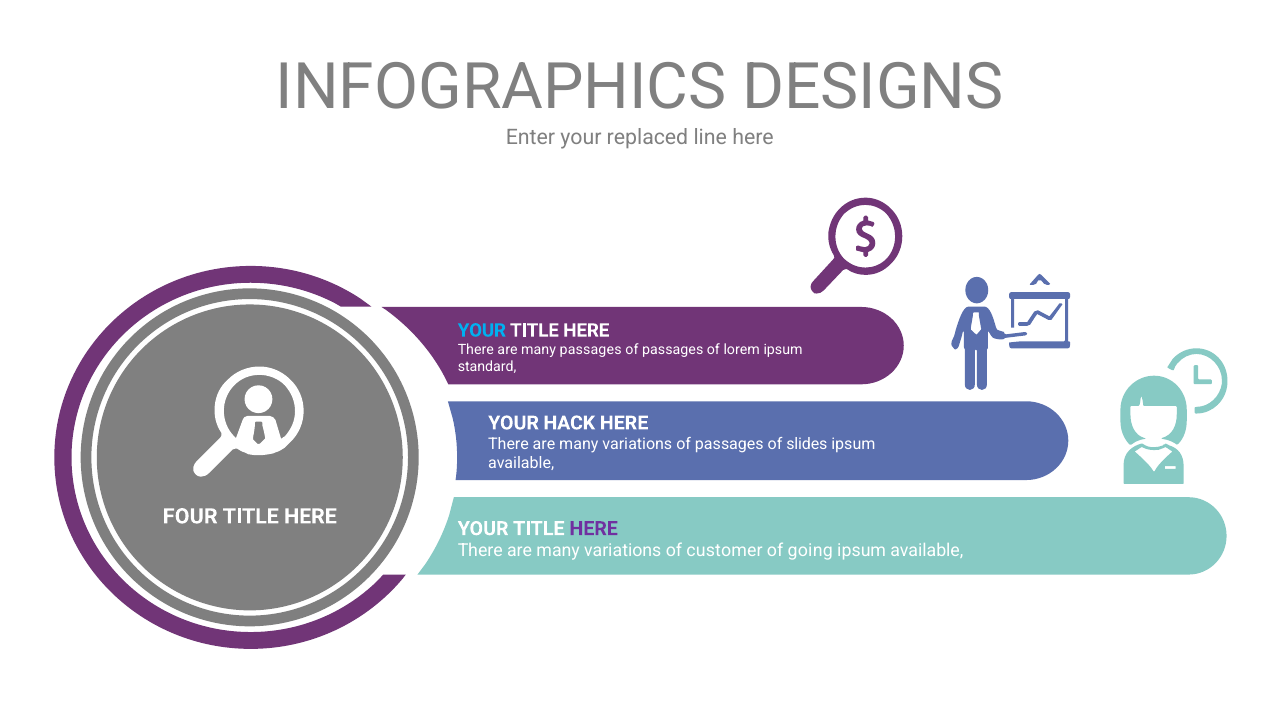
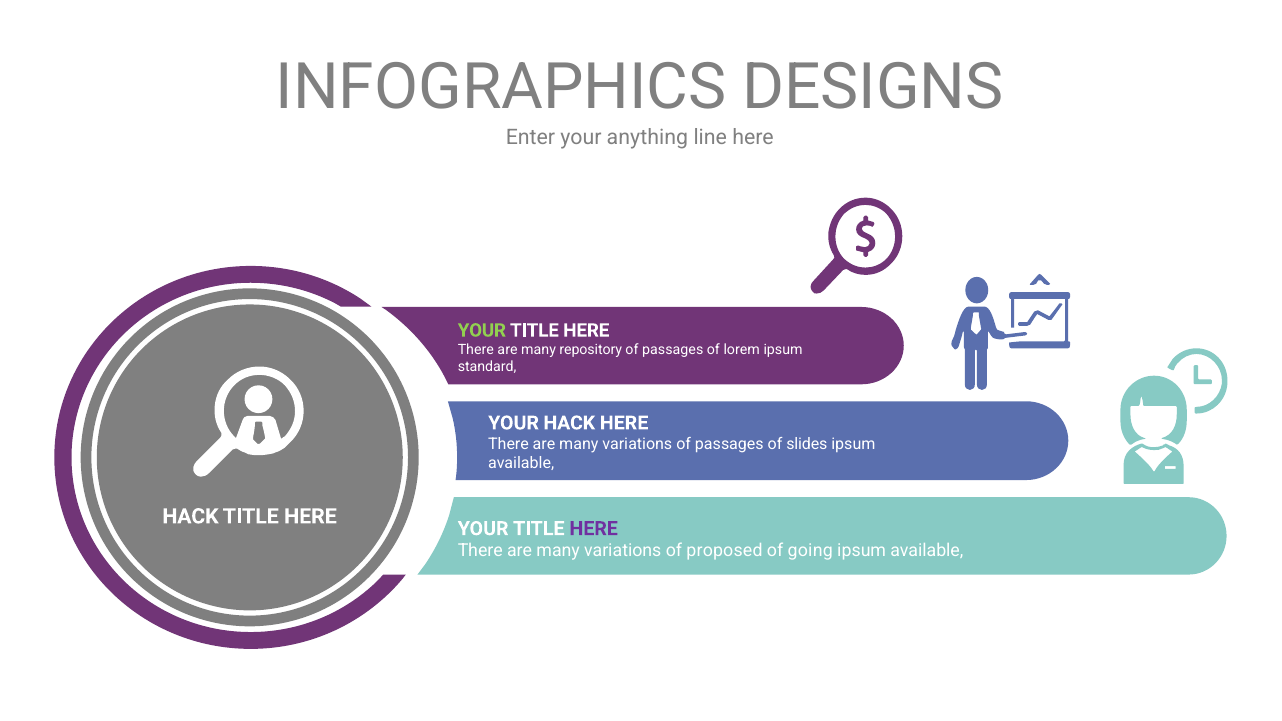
replaced: replaced -> anything (647, 138)
YOUR colour: light blue -> light green (482, 330)
many passages: passages -> repository (591, 350)
FOUR: FOUR -> HACK (190, 517)
customer: customer -> proposed (724, 551)
